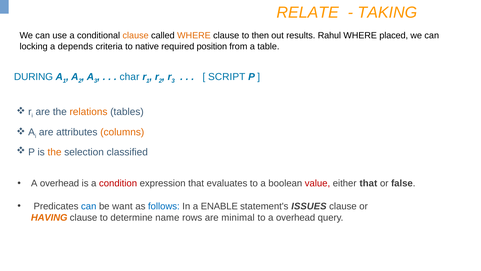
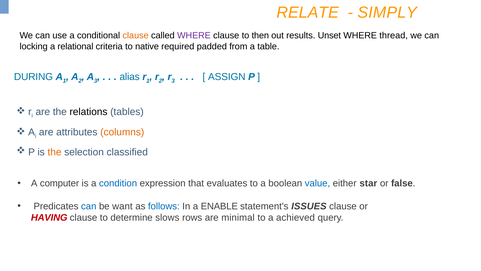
TAKING: TAKING -> SIMPLY (387, 13)
WHERE colour: orange -> purple (194, 36)
Rahul: Rahul -> Unset (329, 36)
placed: placed -> thread (394, 36)
depends: depends -> relational (75, 46)
position: position -> padded (212, 46)
char: char -> alias (130, 77)
SCRIPT: SCRIPT -> ASSIGN (227, 77)
relations colour: orange -> black (89, 112)
overhead: overhead -> computer (60, 183)
condition colour: red -> blue (118, 183)
value colour: red -> blue (317, 183)
either that: that -> star (368, 183)
HAVING colour: orange -> red (49, 217)
name: name -> slows (167, 217)
to a overhead: overhead -> achieved (295, 217)
